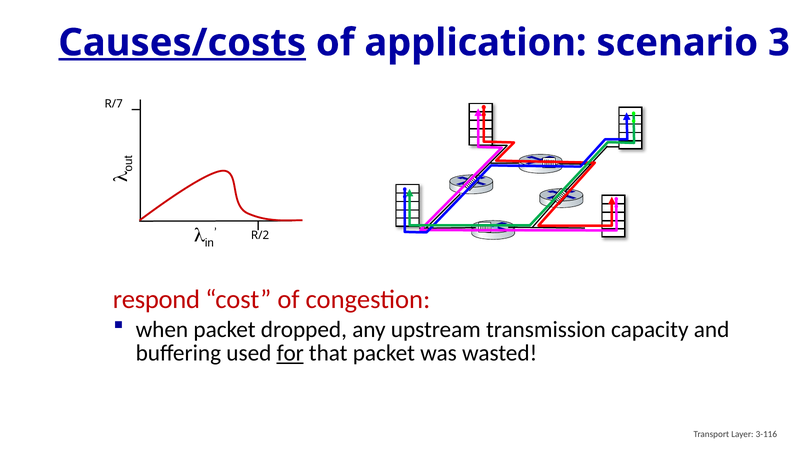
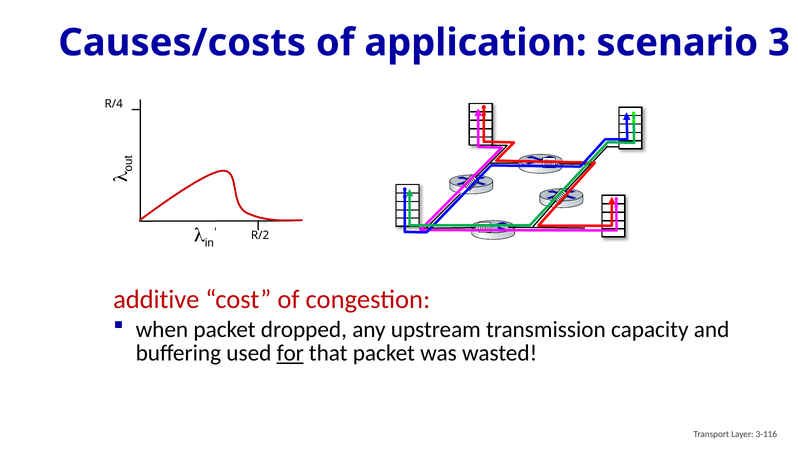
Causes/costs underline: present -> none (182, 43)
R/7: R/7 -> R/4 (114, 104)
respond: respond -> additive (156, 299)
